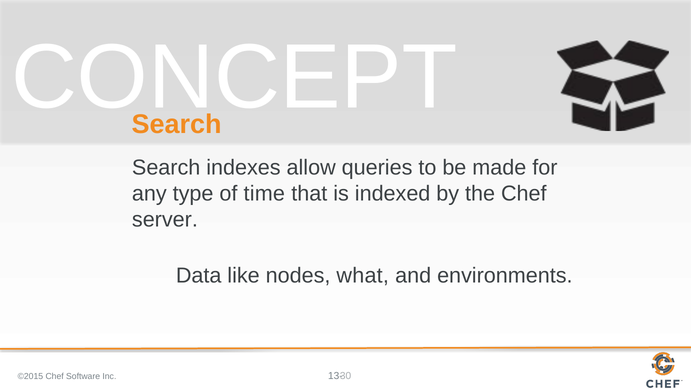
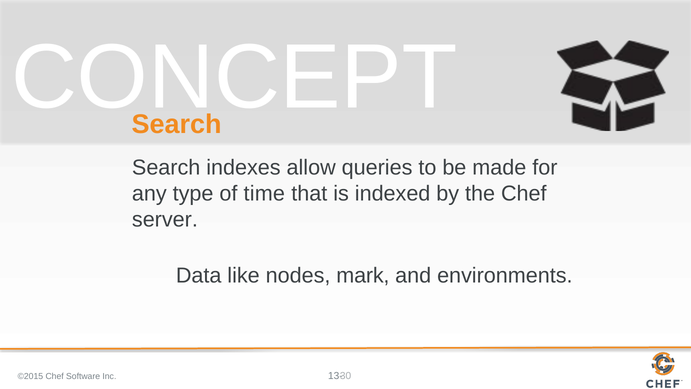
what: what -> mark (363, 275)
